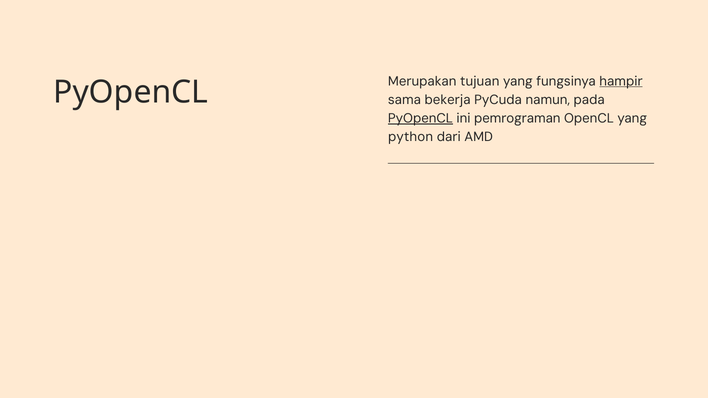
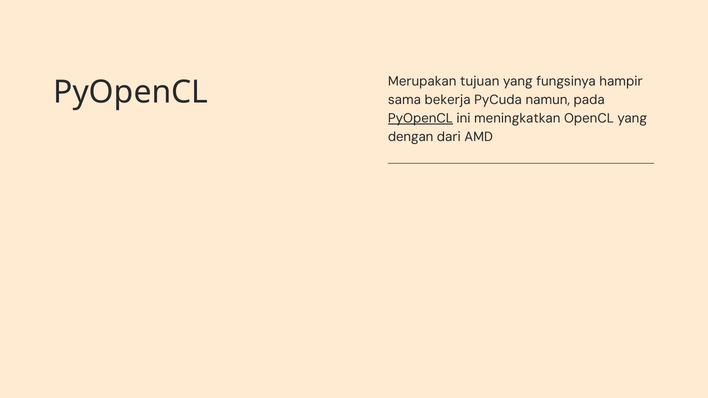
hampir underline: present -> none (621, 81)
pemrograman: pemrograman -> meningkatkan (517, 118)
python: python -> dengan (411, 137)
